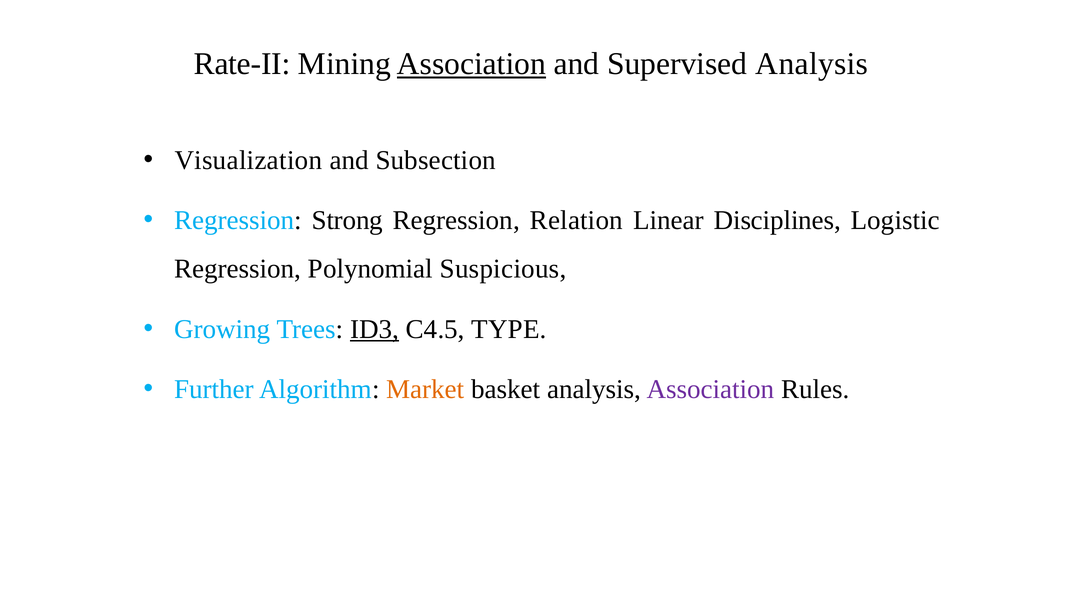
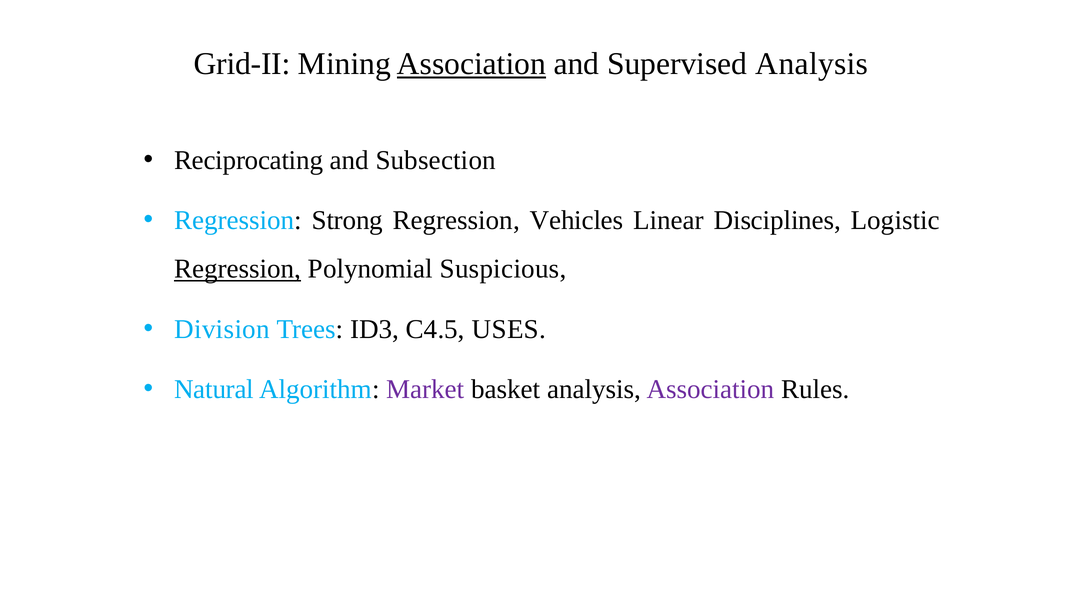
Rate-II: Rate-II -> Grid-II (242, 64)
Visualization: Visualization -> Reciprocating (249, 160)
Relation: Relation -> Vehicles (577, 220)
Regression underline: none -> present (238, 269)
Growing: Growing -> Division (222, 329)
ID3 underline: present -> none (375, 329)
TYPE: TYPE -> USES (509, 329)
Further: Further -> Natural (214, 389)
Market colour: orange -> purple (425, 389)
